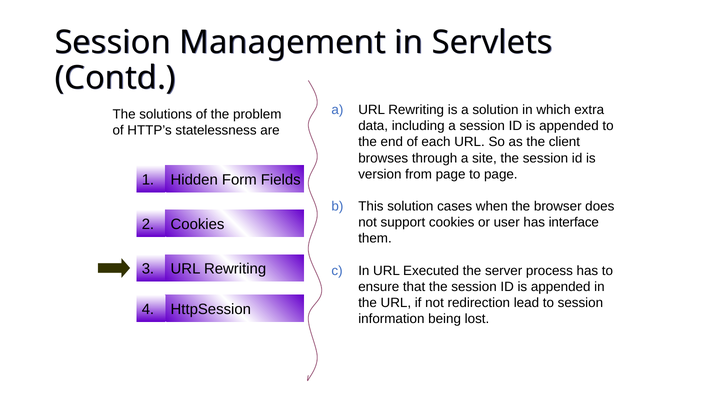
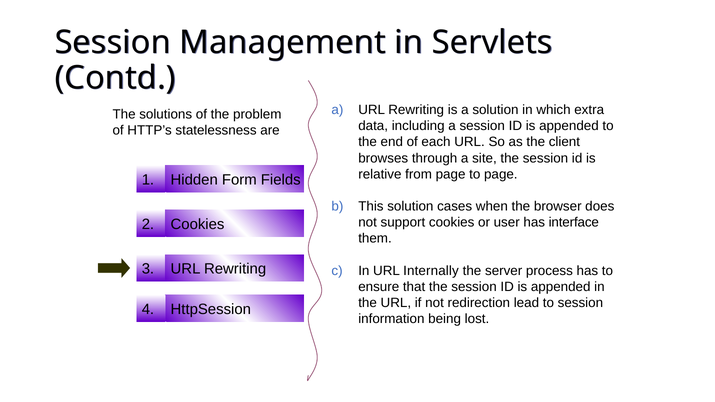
version: version -> relative (380, 174)
Executed: Executed -> Internally (431, 271)
